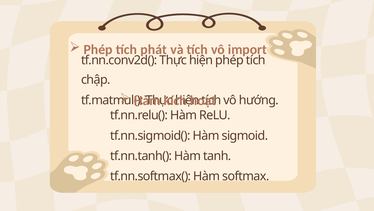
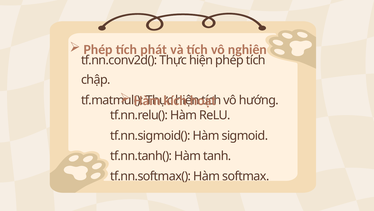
import: import -> nghiên (247, 50)
